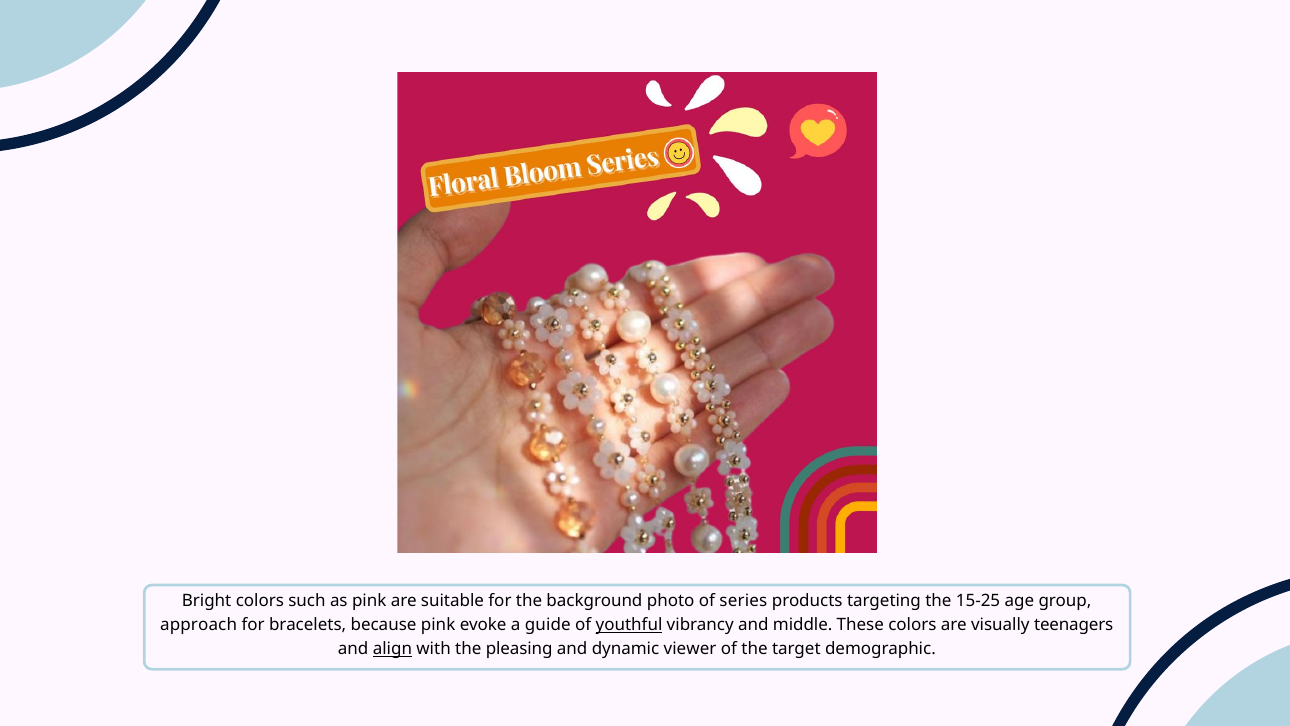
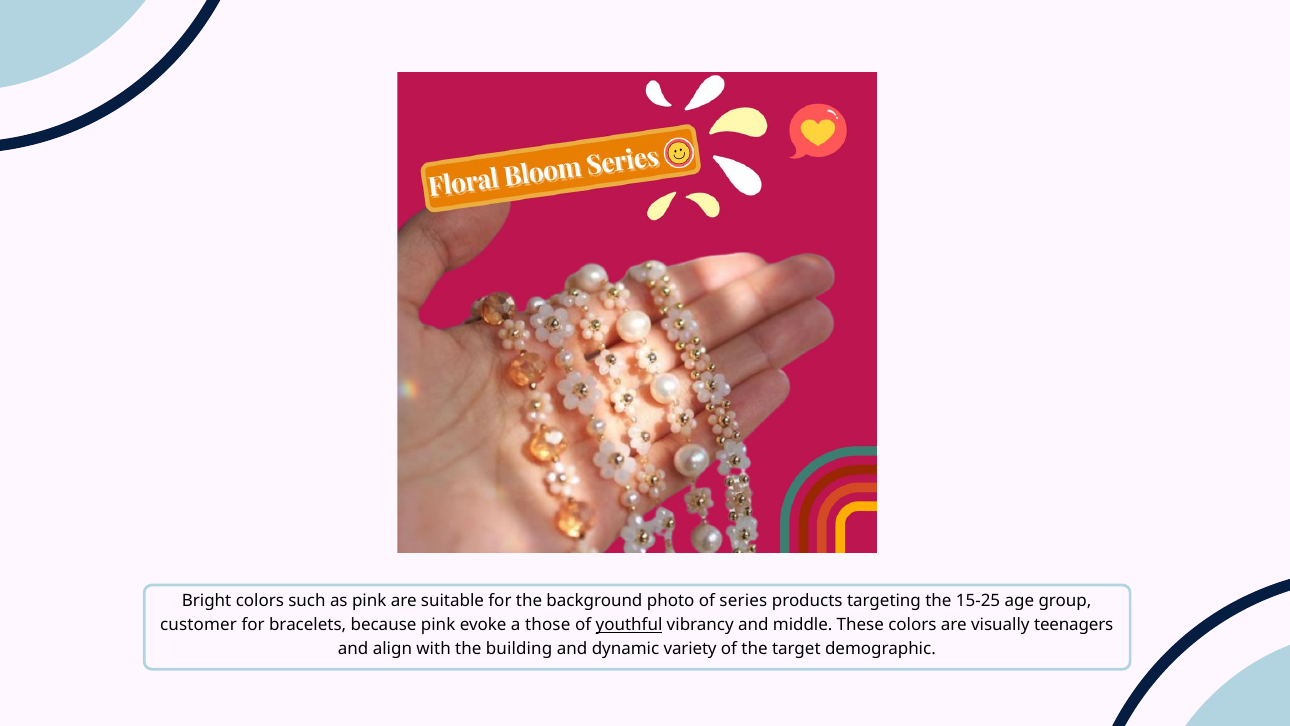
approach: approach -> customer (199, 625)
guide: guide -> those (548, 625)
align underline: present -> none (392, 648)
pleasing: pleasing -> building (519, 648)
viewer: viewer -> variety (690, 648)
